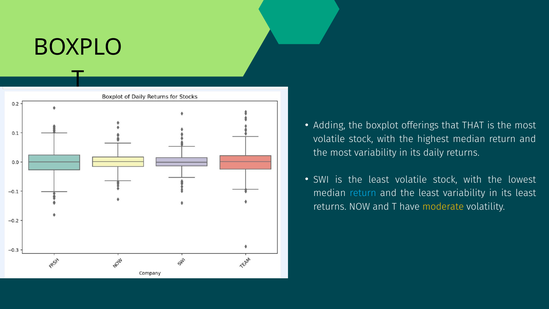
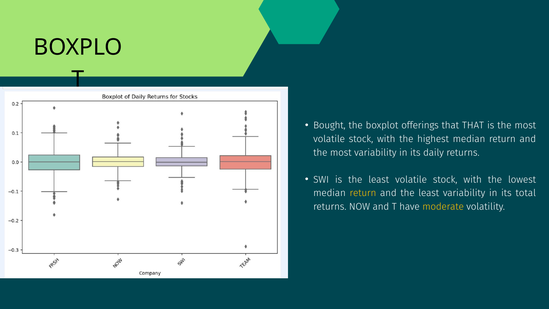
Adding: Adding -> Bought (329, 125)
return colour: light blue -> yellow (363, 193)
its least: least -> total (526, 193)
